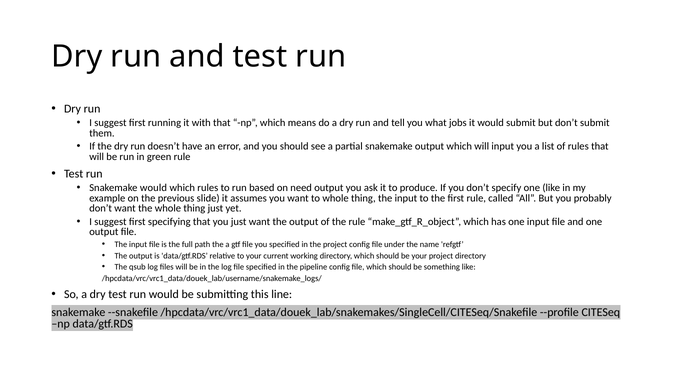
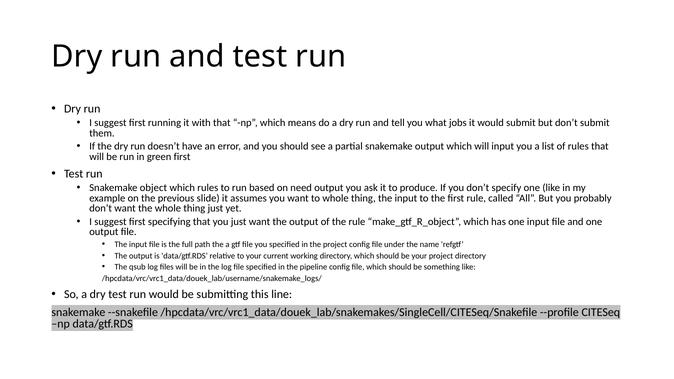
green rule: rule -> first (182, 157)
Snakemake would: would -> object (153, 188)
